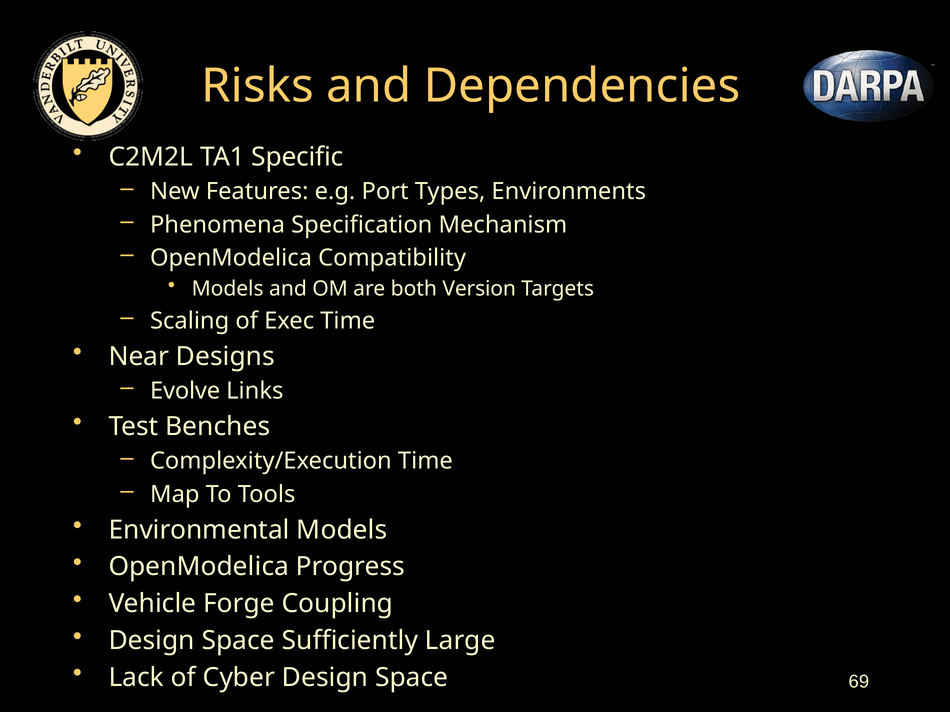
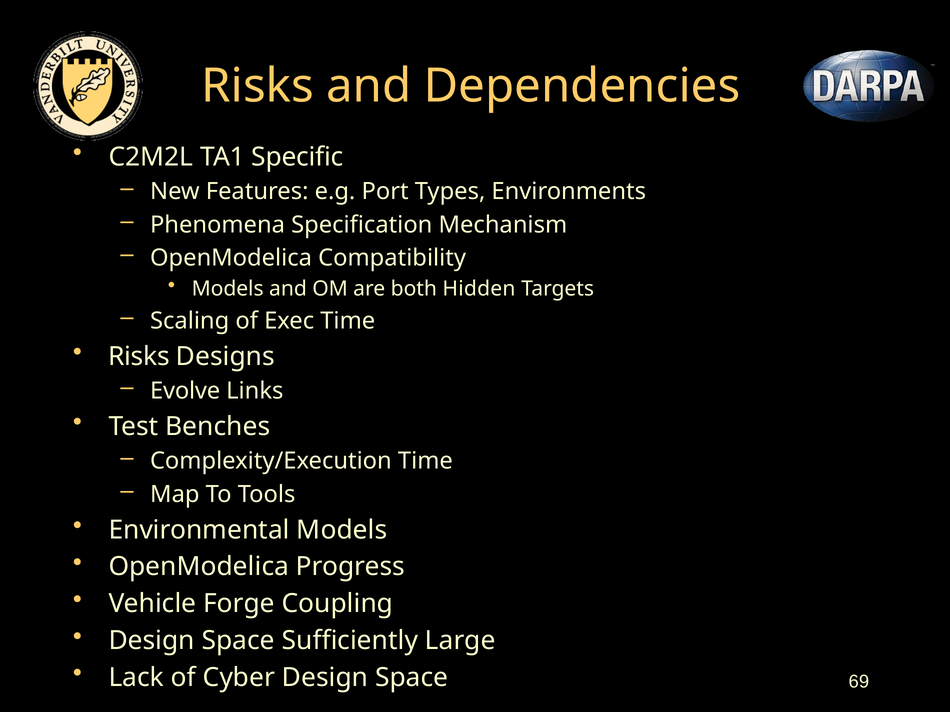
Version: Version -> Hidden (479, 289)
Near: Near -> Risks (139, 357)
